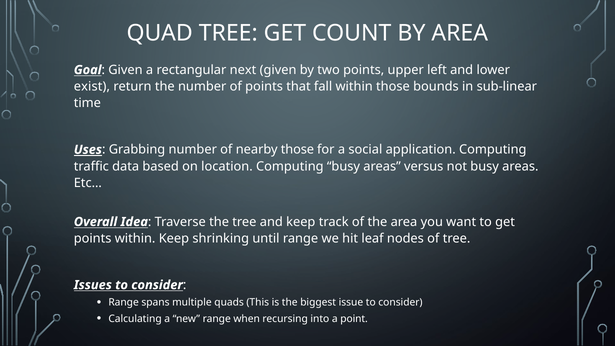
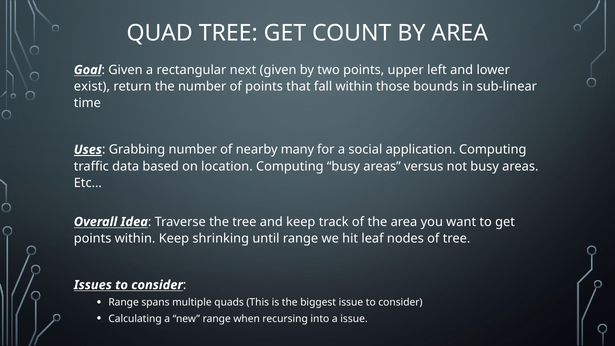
nearby those: those -> many (297, 150)
a point: point -> issue (354, 319)
